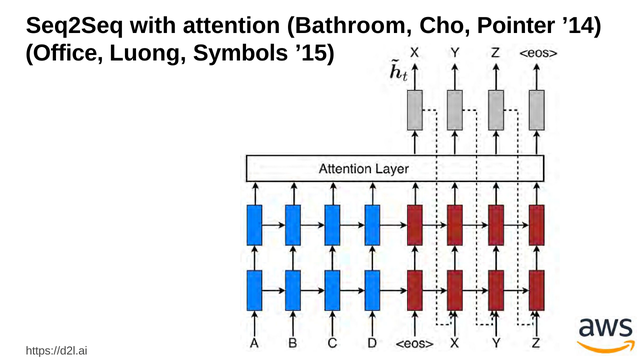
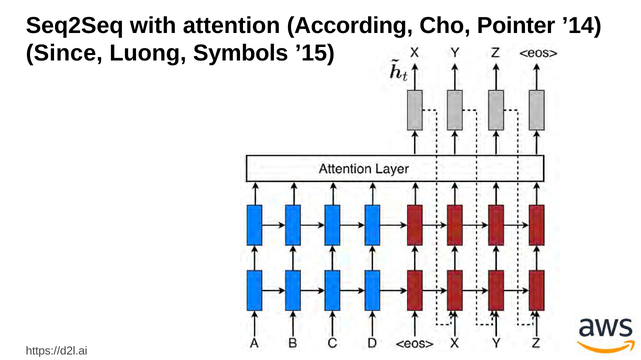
Bathroom: Bathroom -> According (350, 26)
Office: Office -> Since (64, 53)
